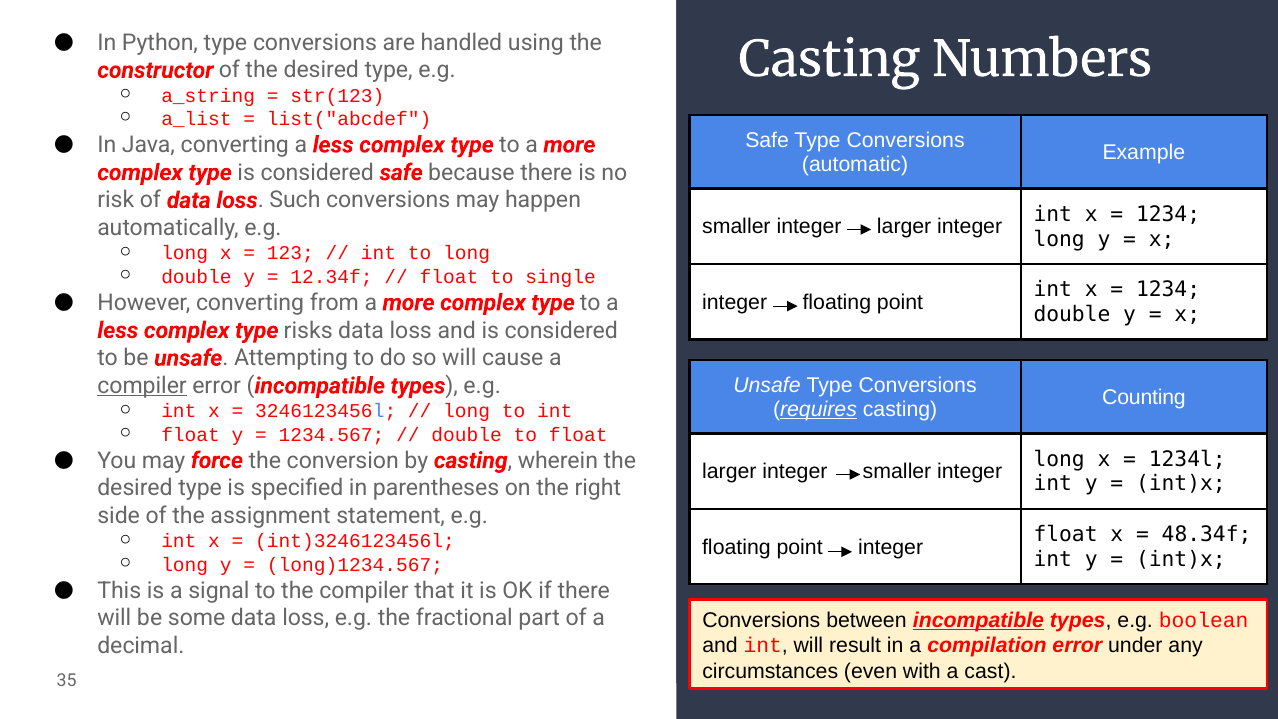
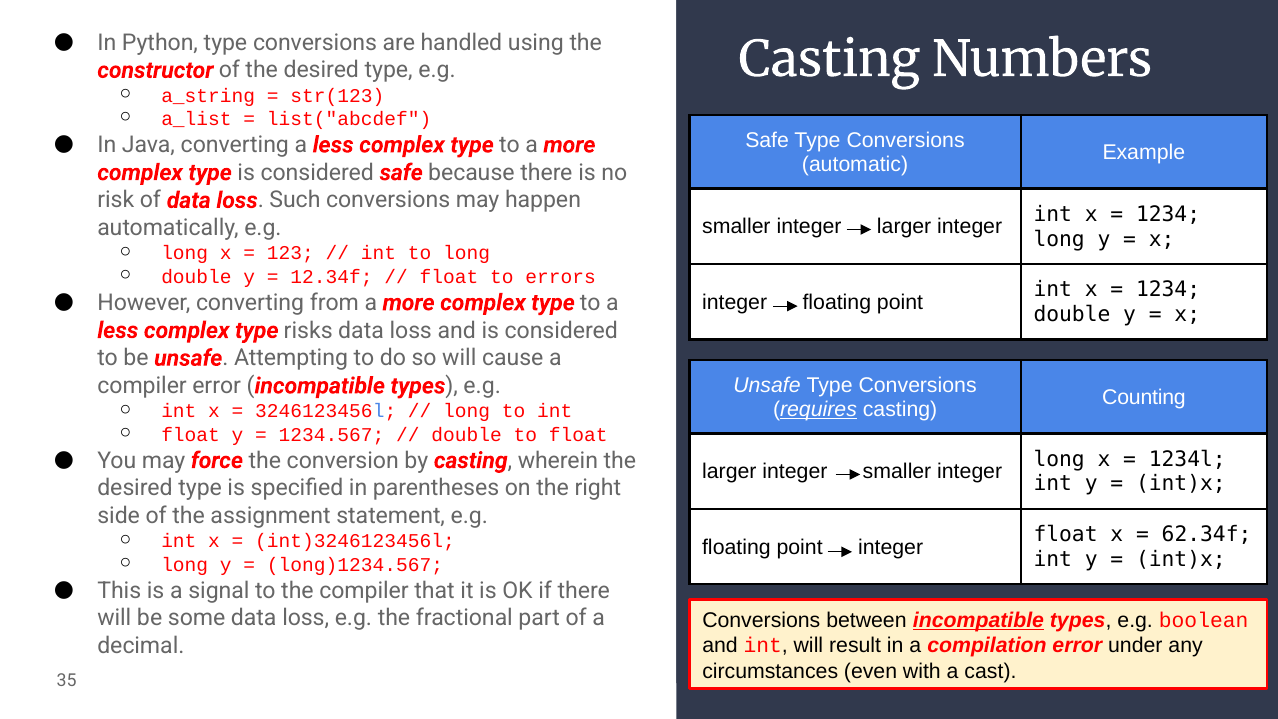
single: single -> errors (561, 277)
compiler underline: present -> none (142, 386)
48.34f: 48.34f -> 62.34f (1207, 534)
